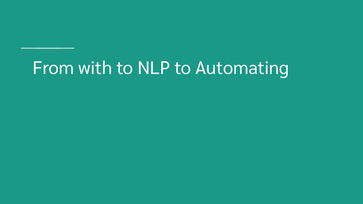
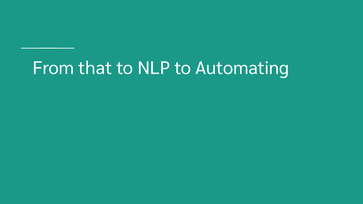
with: with -> that (95, 68)
